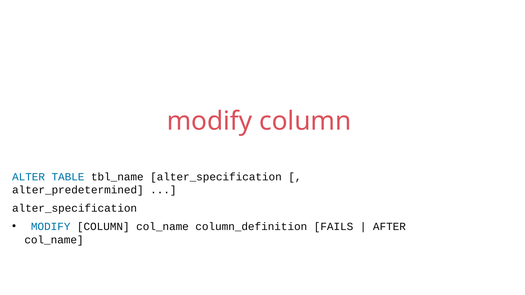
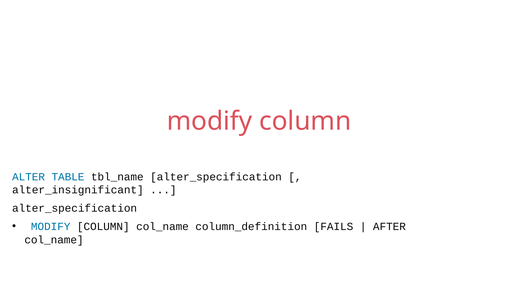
alter_predetermined: alter_predetermined -> alter_insignificant (78, 190)
